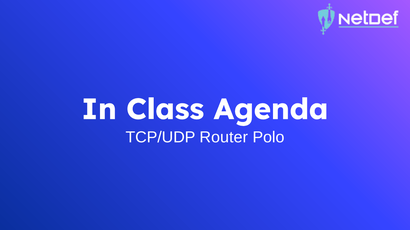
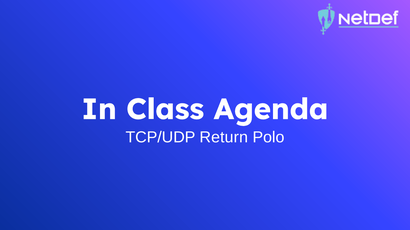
Router: Router -> Return (224, 138)
